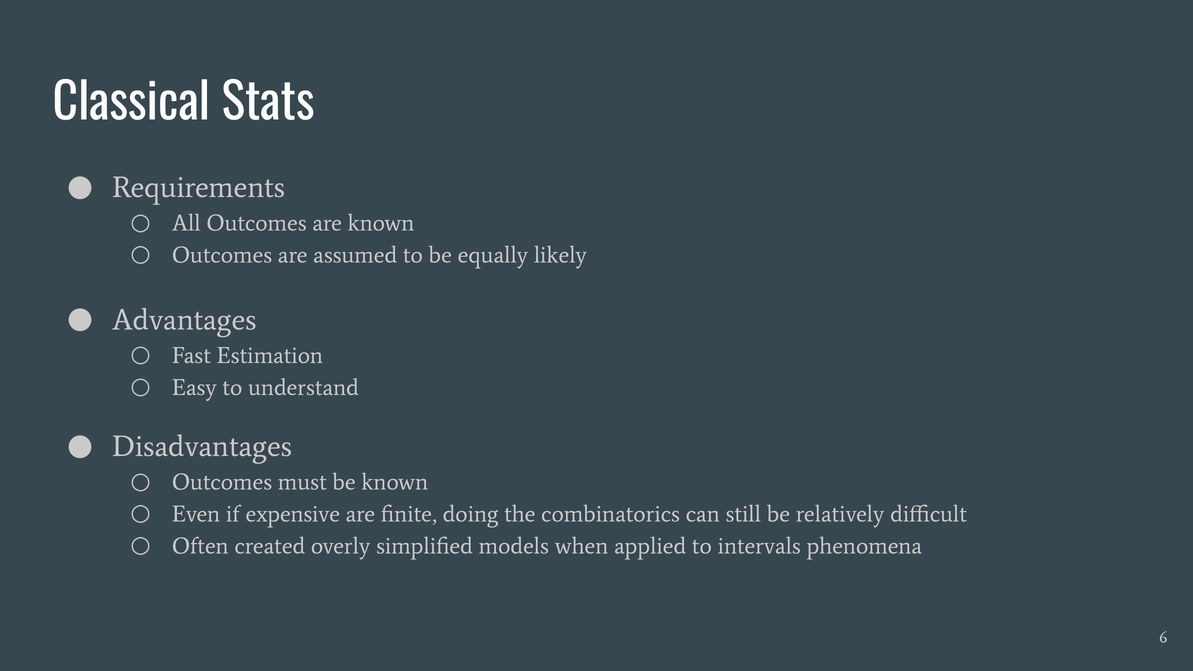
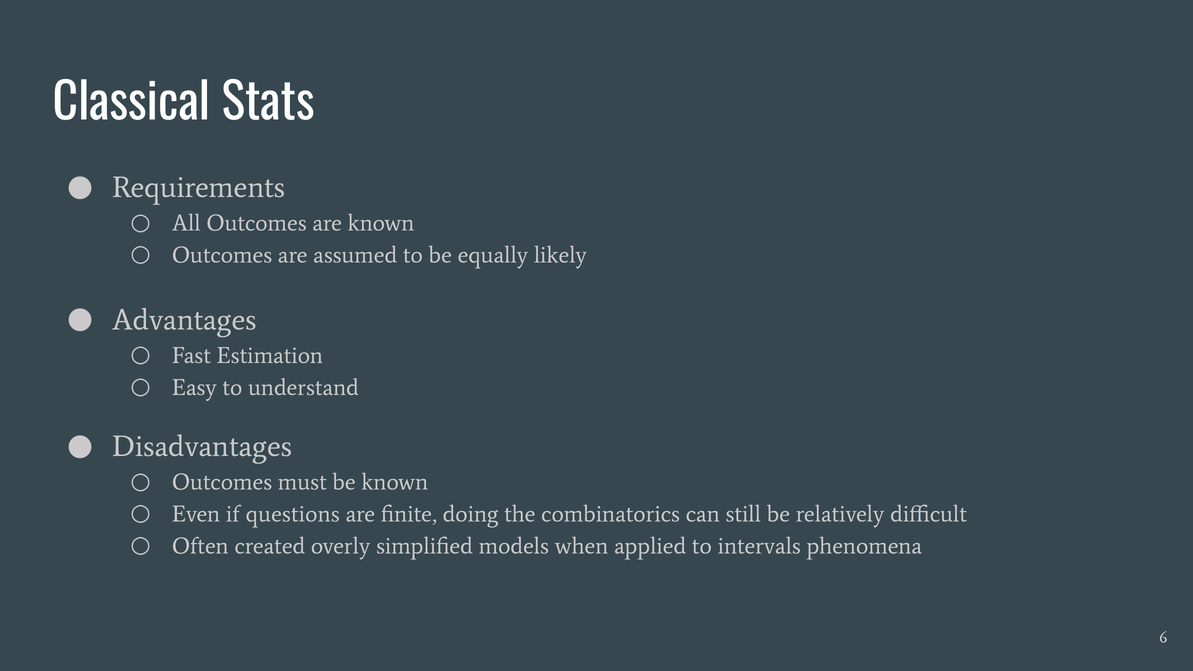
expensive: expensive -> questions (293, 514)
